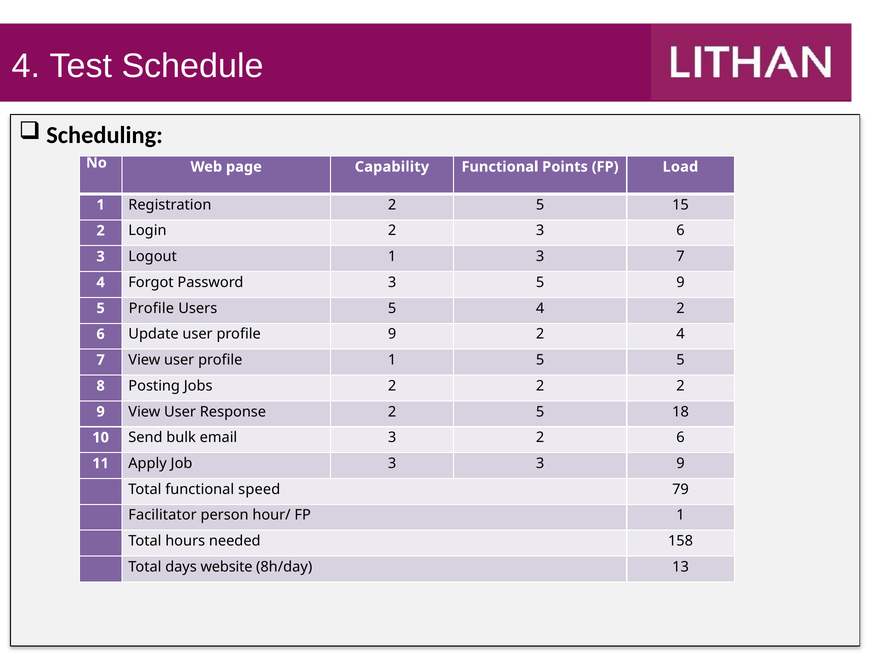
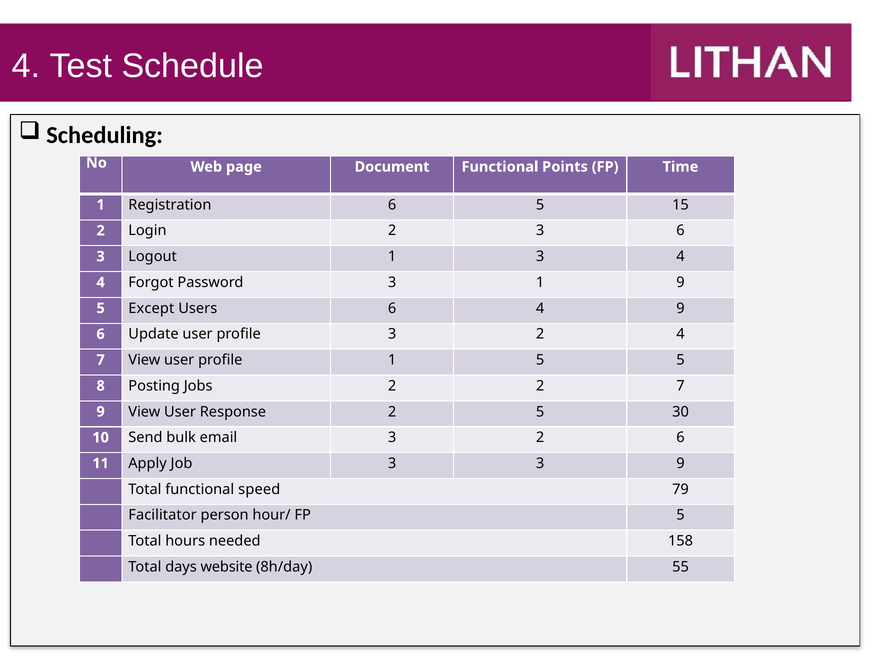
Capability: Capability -> Document (392, 167)
Load: Load -> Time (680, 167)
Registration 2: 2 -> 6 (392, 205)
3 7: 7 -> 4 (681, 257)
3 5: 5 -> 1 (540, 283)
5 Profile: Profile -> Except (151, 309)
Users 5: 5 -> 6 (392, 309)
4 2: 2 -> 9 (681, 309)
profile 9: 9 -> 3 (392, 334)
2 2 2: 2 -> 7 (681, 386)
18: 18 -> 30 (681, 412)
FP 1: 1 -> 5 (681, 516)
13: 13 -> 55 (681, 568)
